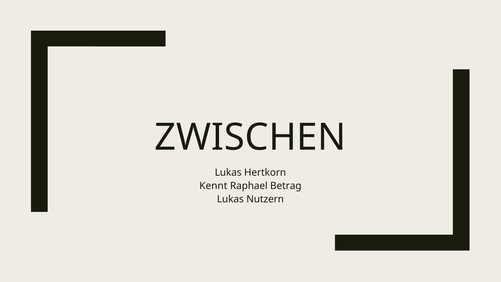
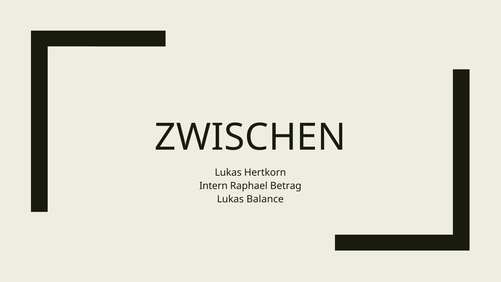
Kennt: Kennt -> Intern (213, 186)
Nutzern: Nutzern -> Balance (265, 199)
